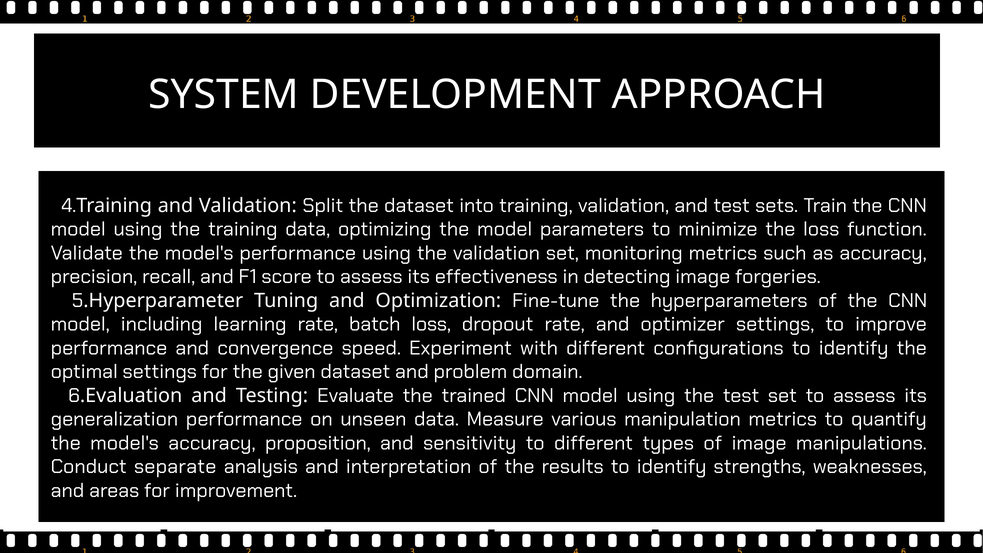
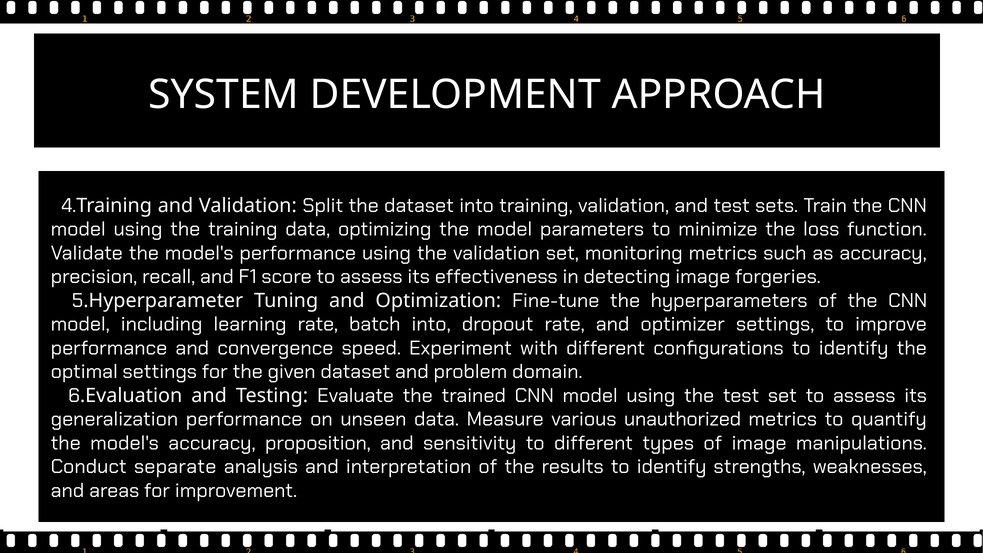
batch loss: loss -> into (431, 324)
manipulation: manipulation -> unauthorized (683, 419)
